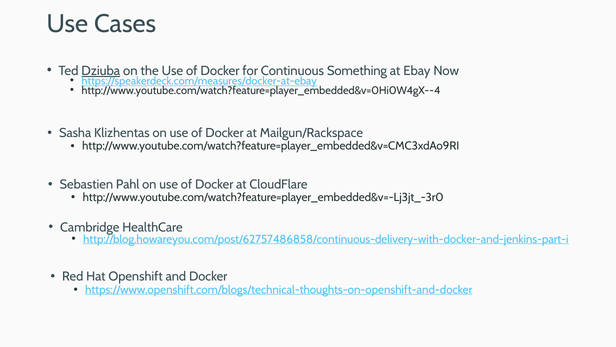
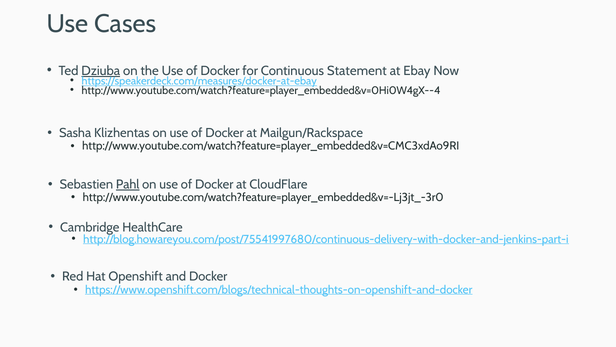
Something: Something -> Statement (357, 71)
Pahl underline: none -> present (128, 184)
http://blog.howareyou.com/post/62757486858/continuous-delivery-with-docker-and-jenkins-part-i: http://blog.howareyou.com/post/62757486858/continuous-delivery-with-docker-and-jenkins-part-i -> http://blog.howareyou.com/post/75541997680/continuous-delivery-with-docker-and-jenkins-part-i (326, 239)
